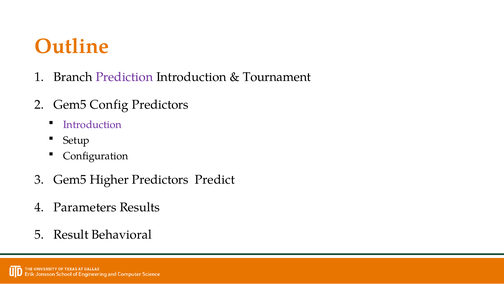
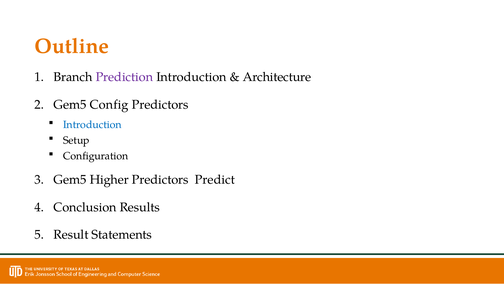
Tournament: Tournament -> Architecture (277, 77)
Introduction colour: purple -> blue (92, 124)
Parameters: Parameters -> Conclusion (85, 207)
Behavioral: Behavioral -> Statements (122, 234)
